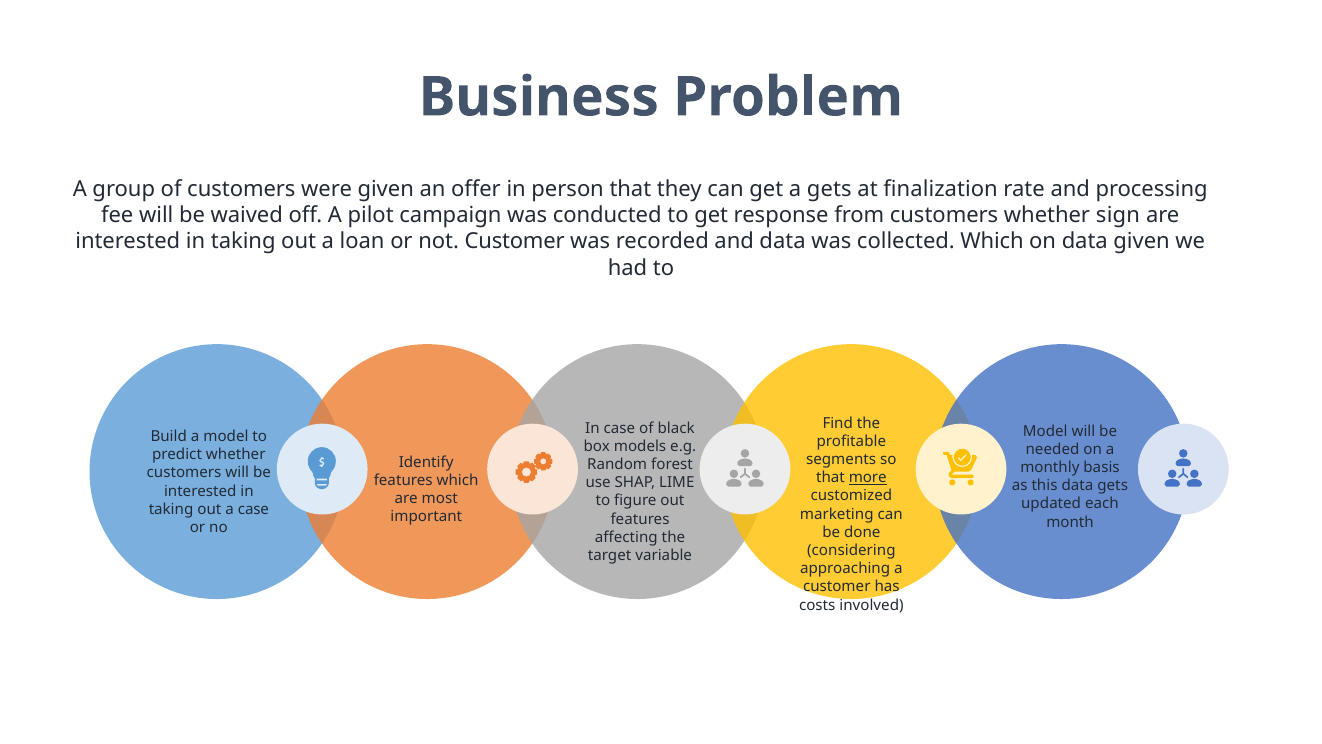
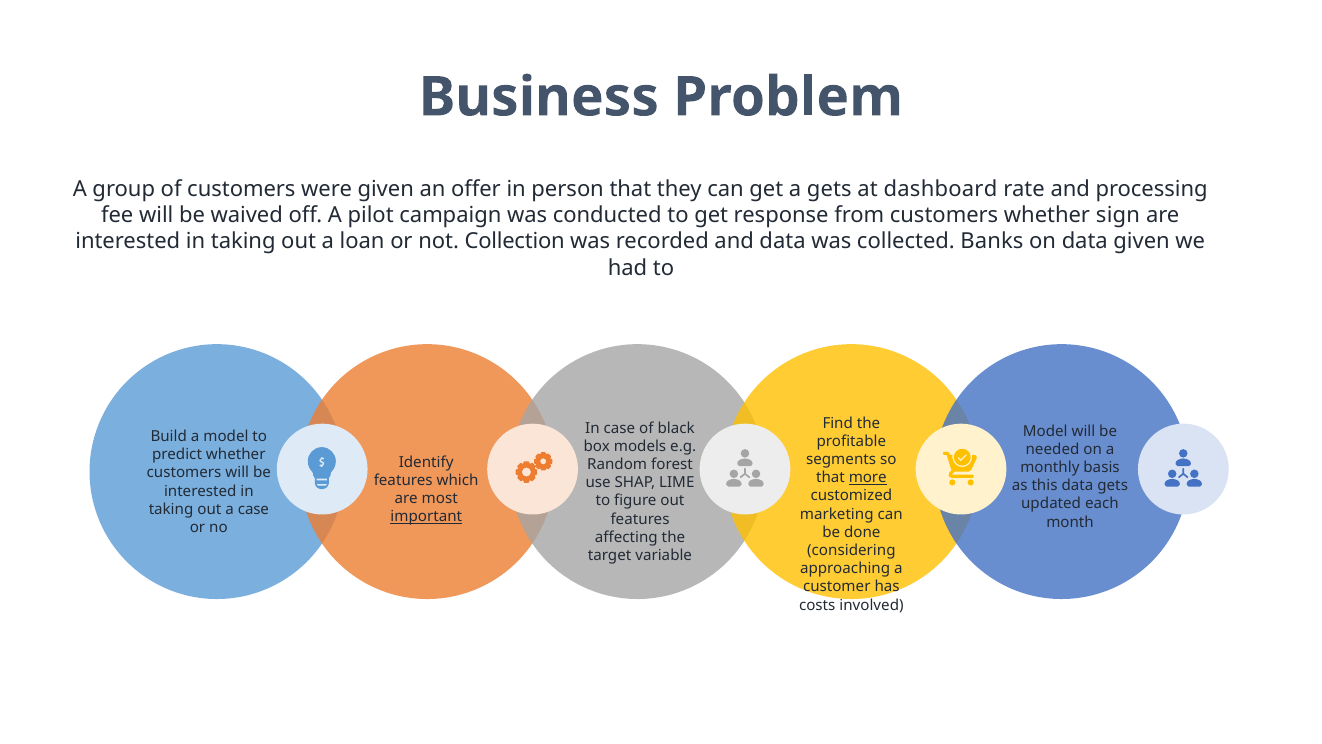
finalization: finalization -> dashboard (940, 189)
not Customer: Customer -> Collection (515, 242)
collected Which: Which -> Banks (992, 242)
important underline: none -> present (426, 516)
